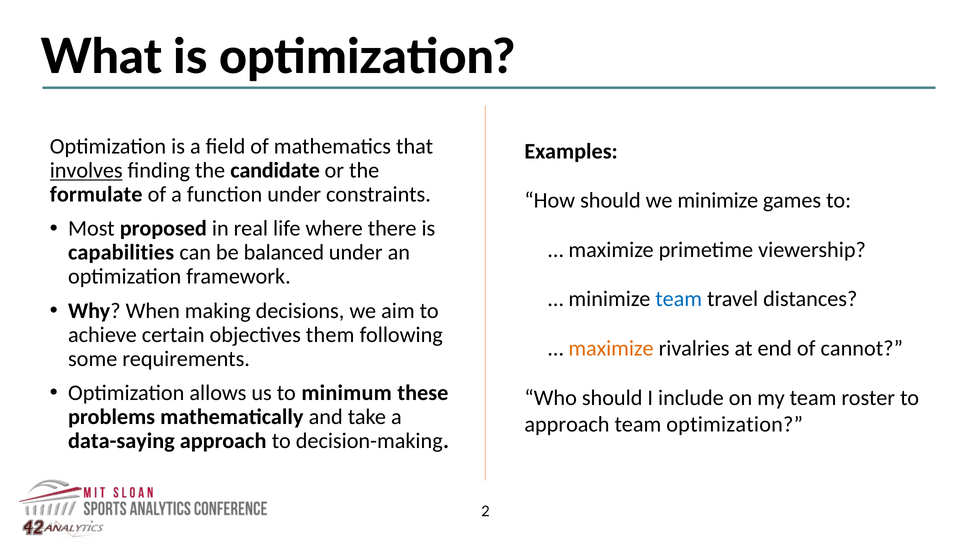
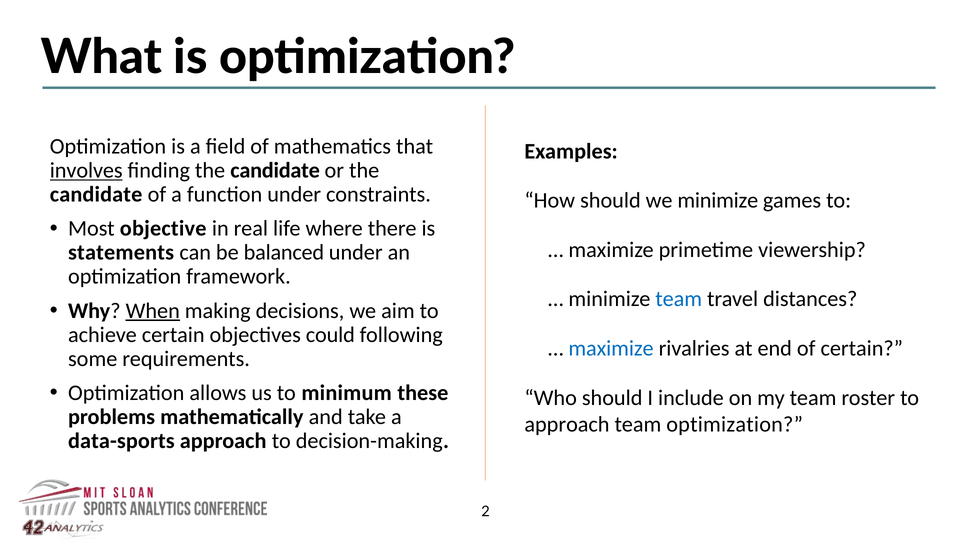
formulate: formulate -> candidate (96, 194)
proposed: proposed -> objective (163, 229)
capabilities: capabilities -> statements (121, 253)
When underline: none -> present (153, 311)
them: them -> could (330, 335)
maximize colour: orange -> blue (611, 349)
of cannot: cannot -> certain (862, 349)
data-saying: data-saying -> data-sports (121, 441)
